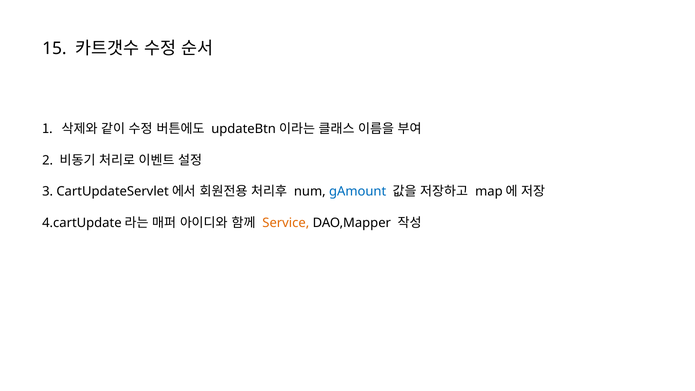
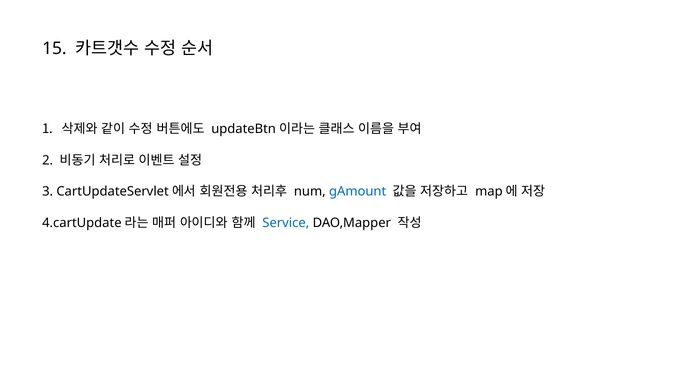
Service colour: orange -> blue (286, 223)
